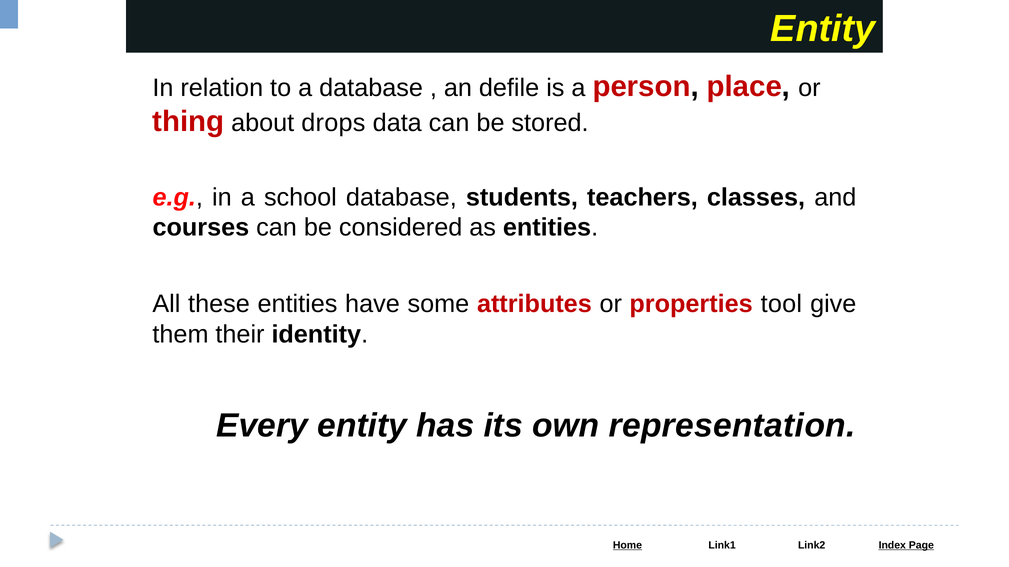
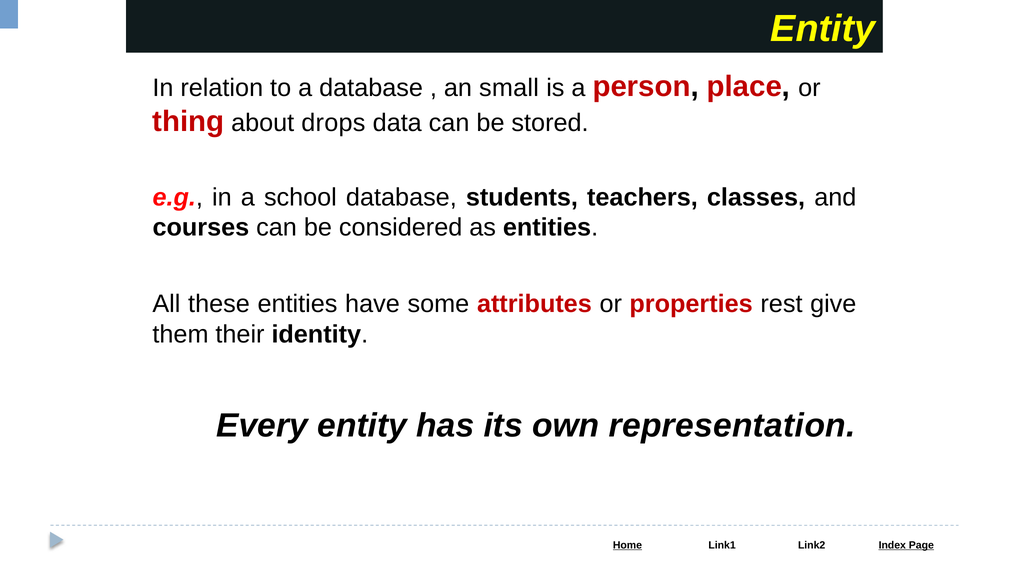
defile: defile -> small (509, 88)
tool: tool -> rest (781, 304)
